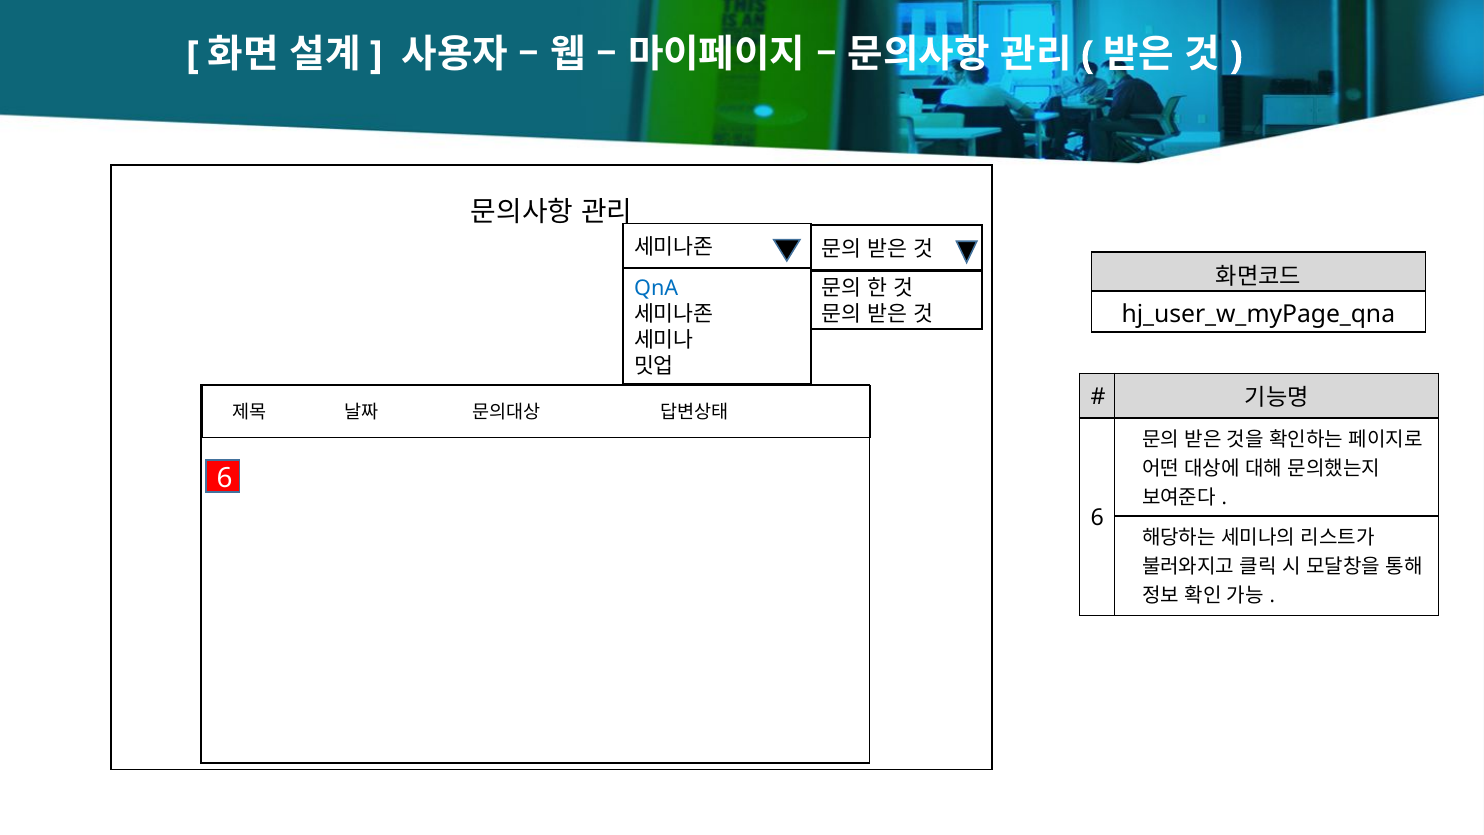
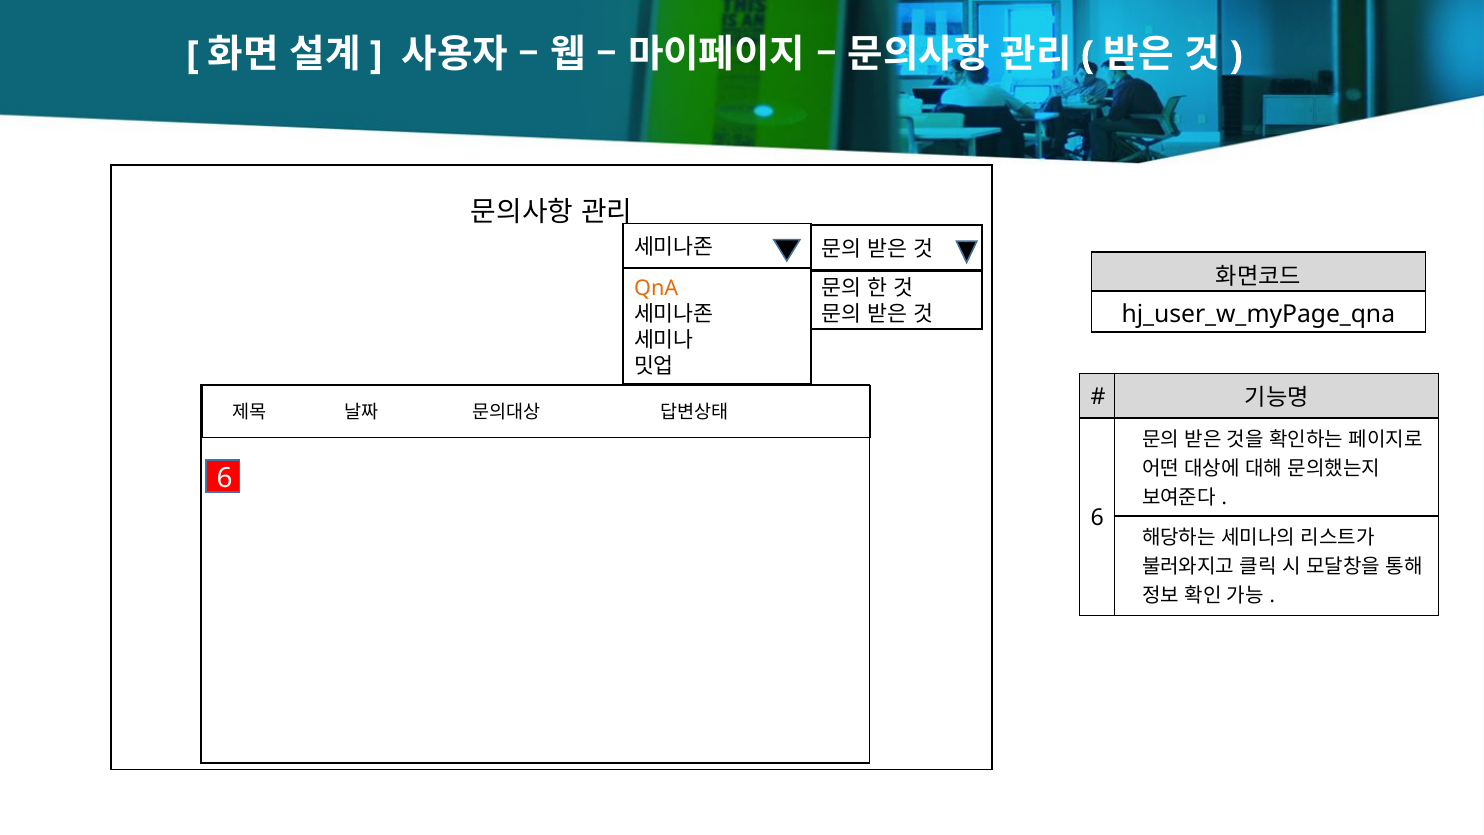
QnA colour: blue -> orange (656, 288)
